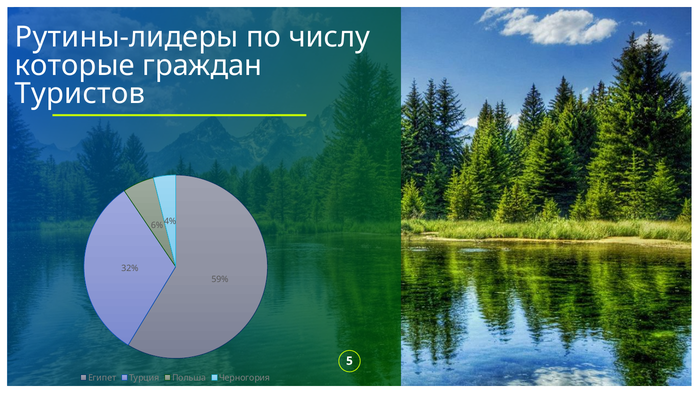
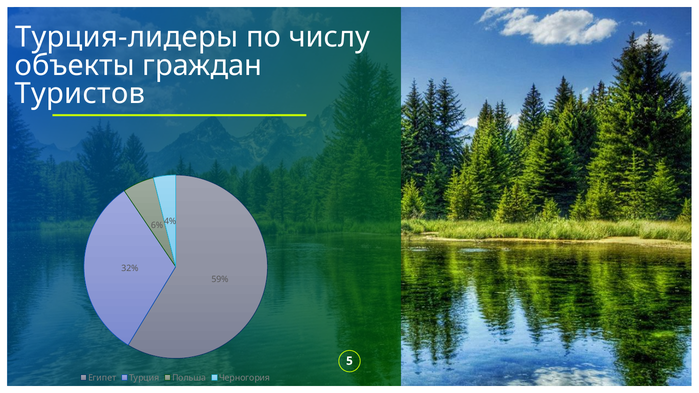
Рутины-лидеры: Рутины-лидеры -> Турция-лидеры (127, 37)
которые: которые -> объекты (75, 66)
